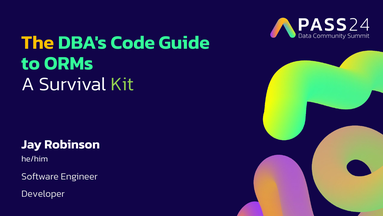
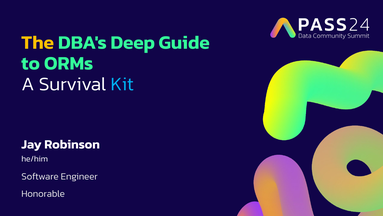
Code: Code -> Deep (133, 42)
Kit colour: light green -> light blue (122, 84)
Developer: Developer -> Honorable (43, 193)
